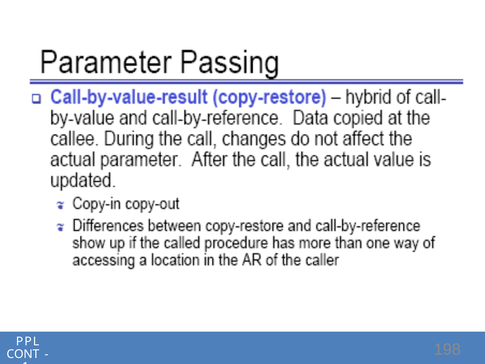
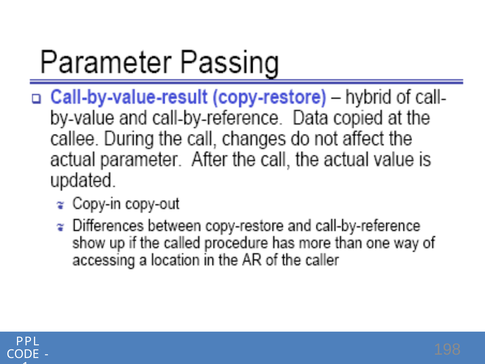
CONT: CONT -> CODE (23, 354)
